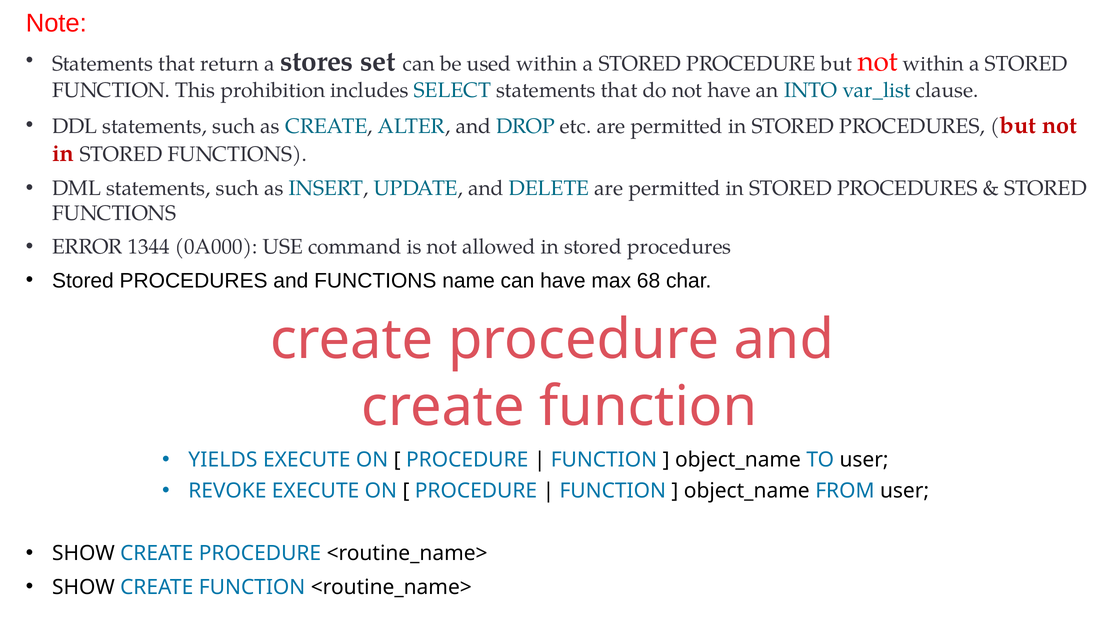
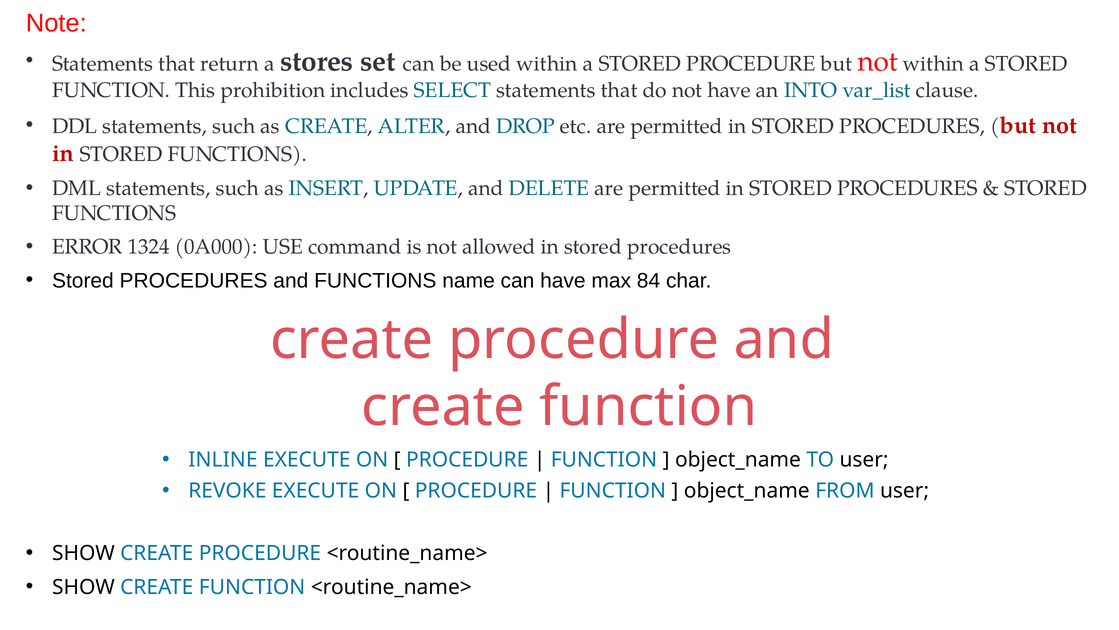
1344: 1344 -> 1324 (149, 247)
68: 68 -> 84 (648, 280)
YIELDS: YIELDS -> INLINE (223, 460)
